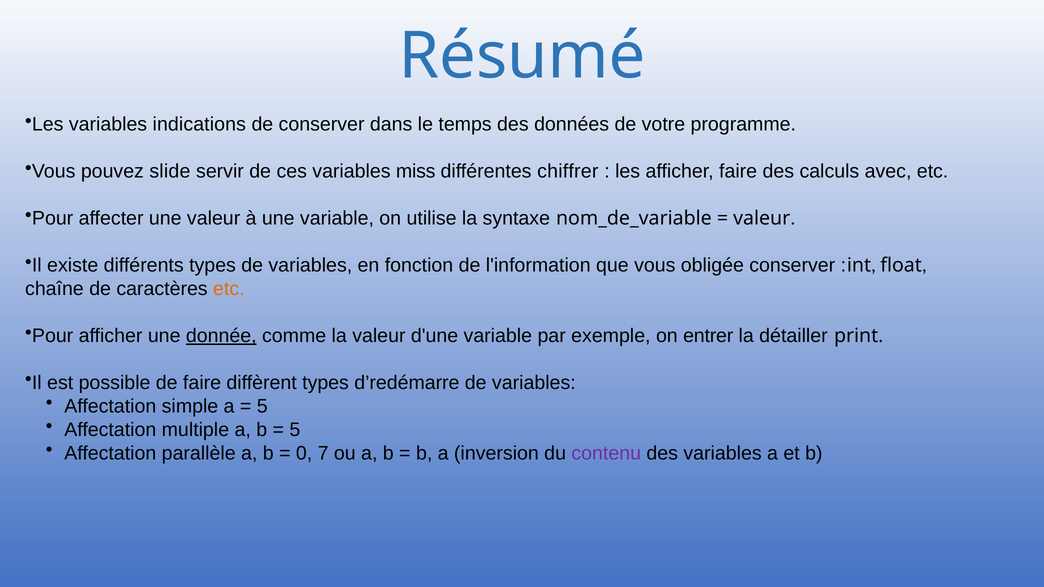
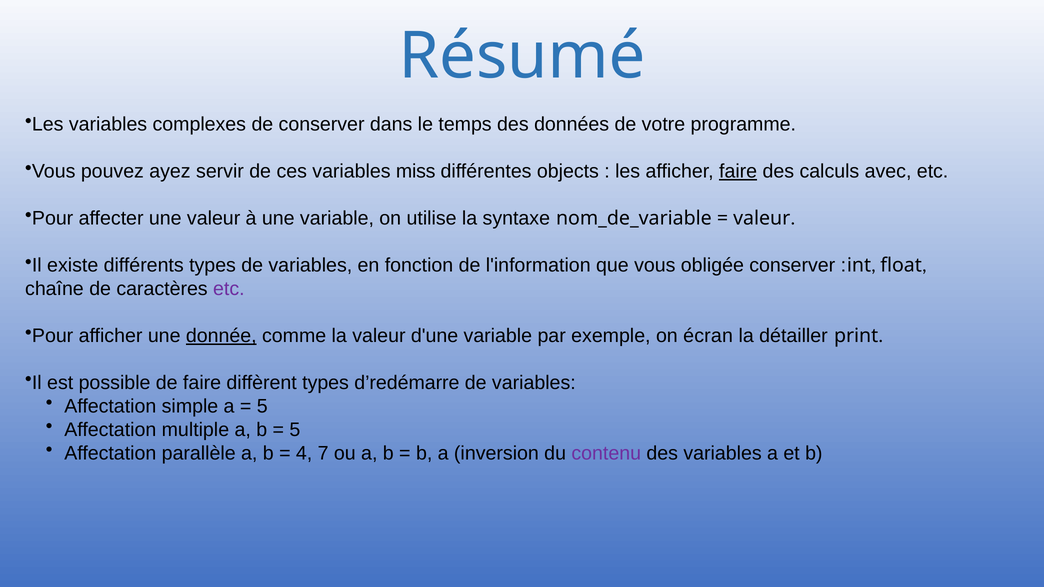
indications: indications -> complexes (199, 124)
slide: slide -> ayez (170, 171)
chiffrer: chiffrer -> objects (568, 171)
faire underline: none -> present (738, 171)
etc colour: orange -> purple (229, 289)
entrer: entrer -> écran (708, 336)
0: 0 -> 4 (304, 453)
